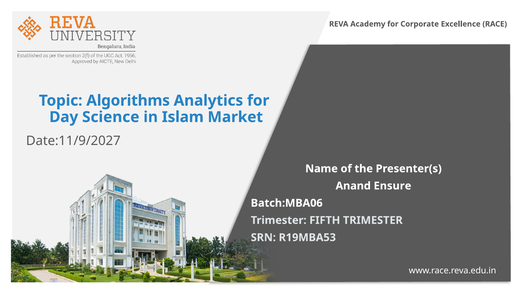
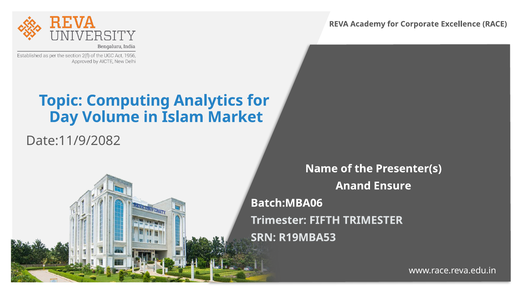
Algorithms: Algorithms -> Computing (128, 101)
Science: Science -> Volume (111, 117)
Date:11/9/2027: Date:11/9/2027 -> Date:11/9/2082 (73, 141)
